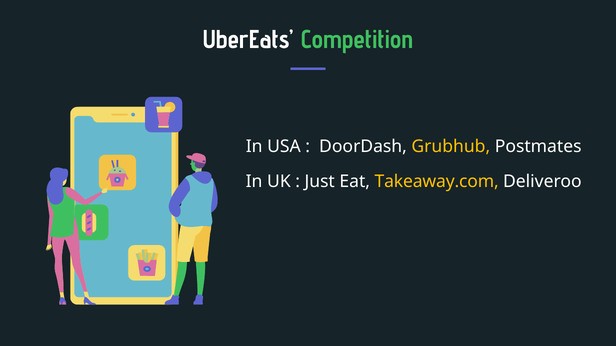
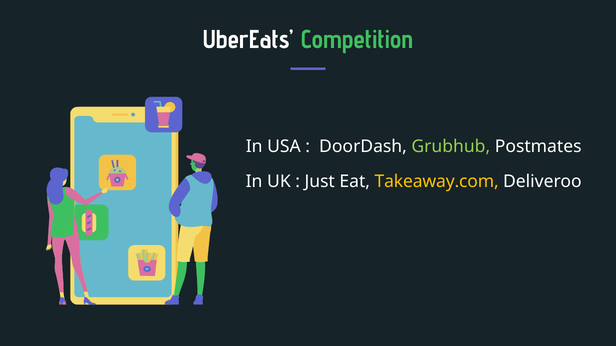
Grubhub colour: yellow -> light green (451, 147)
